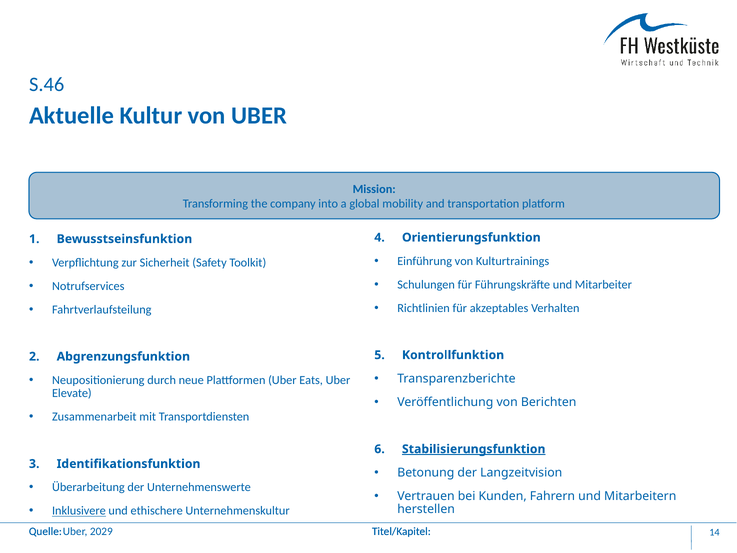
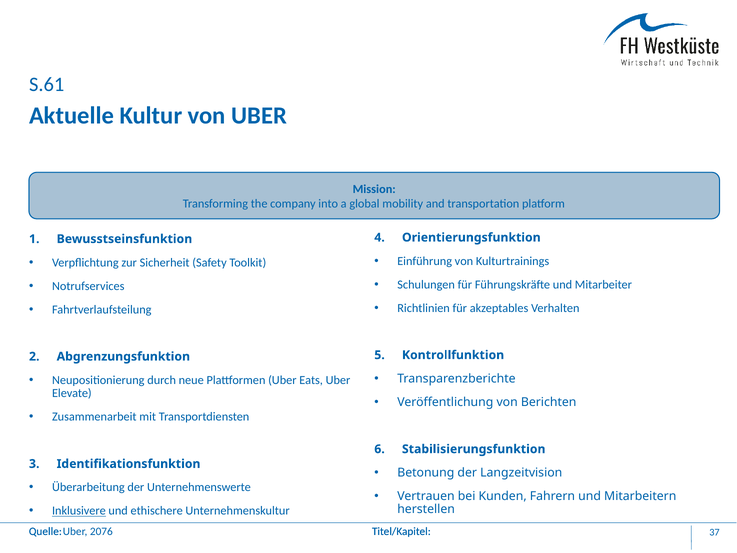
S.46: S.46 -> S.61 (47, 84)
Stabilisierungsfunktion underline: present -> none (474, 449)
14: 14 -> 37 (714, 532)
2029: 2029 -> 2076 (101, 531)
